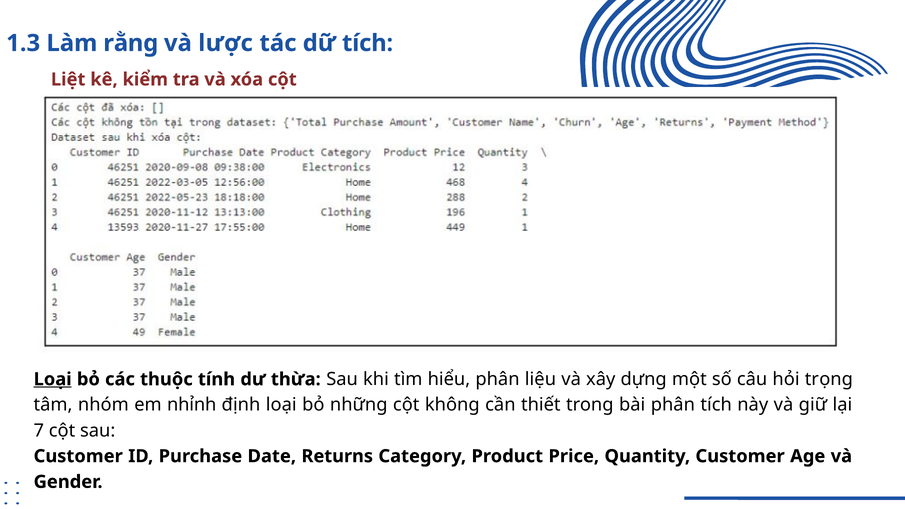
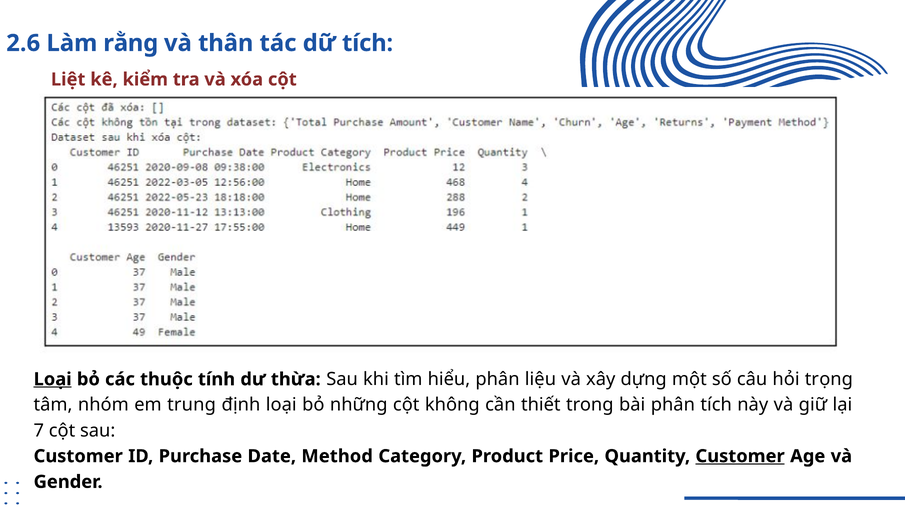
1.3: 1.3 -> 2.6 (23, 43)
lược: lược -> thân (226, 43)
nhỉnh: nhỉnh -> trung (192, 405)
Returns: Returns -> Method (337, 456)
Customer underline: none -> present (740, 456)
